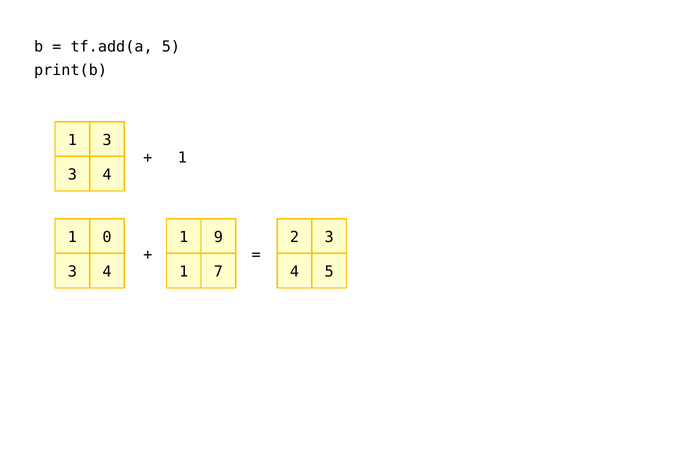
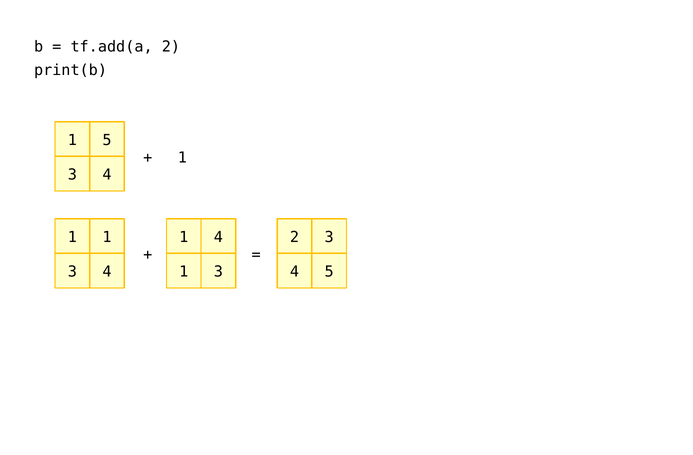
tf.add(a 5: 5 -> 2 (171, 47)
1 3: 3 -> 5 (107, 140)
1 0: 0 -> 1 (107, 237)
1 9: 9 -> 4 (218, 237)
7: 7 -> 3 (218, 272)
